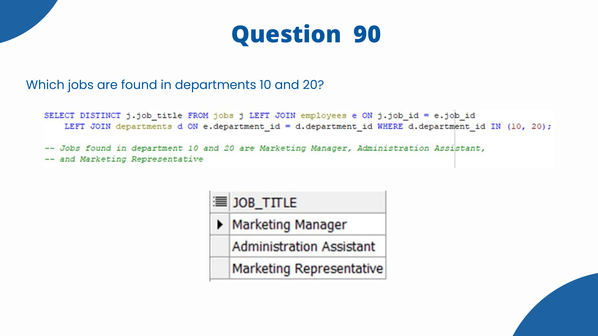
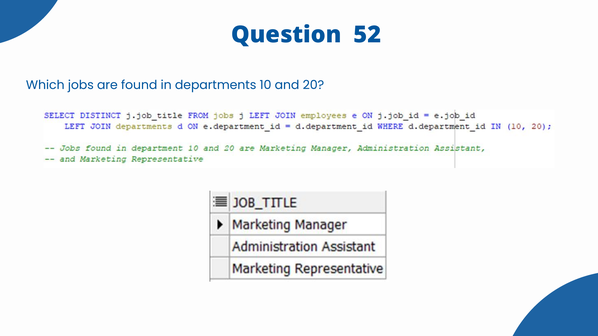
90: 90 -> 52 (367, 35)
